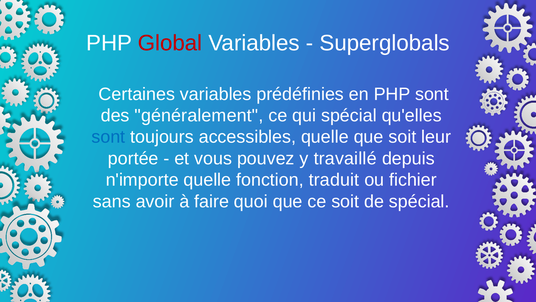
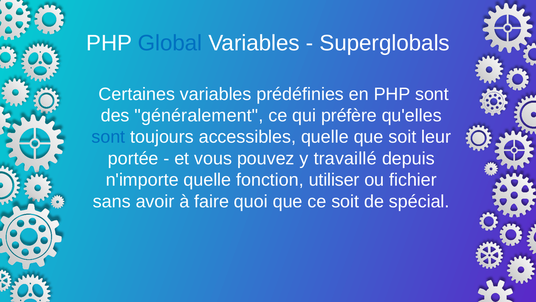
Global colour: red -> blue (170, 43)
qui spécial: spécial -> préfère (349, 115)
traduit: traduit -> utiliser (334, 180)
